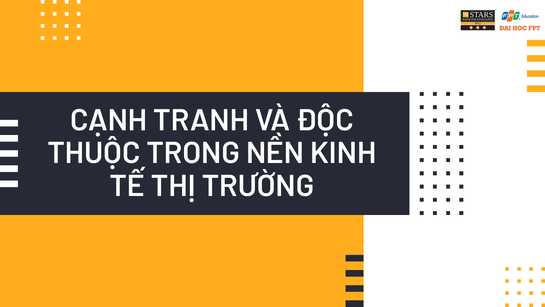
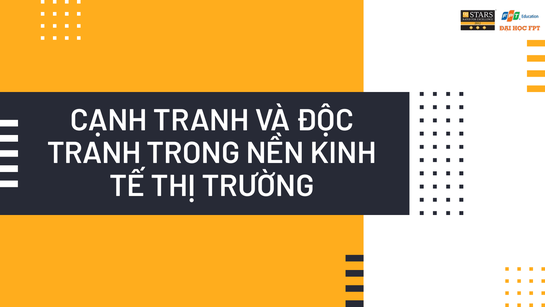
THUỘC: THUỘC -> TRANH (94, 153)
